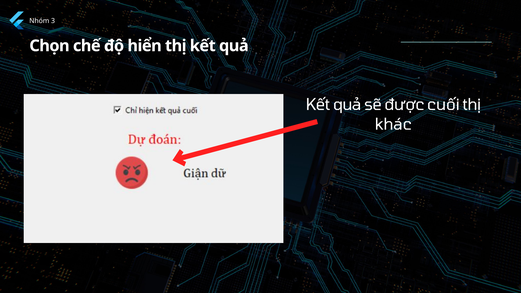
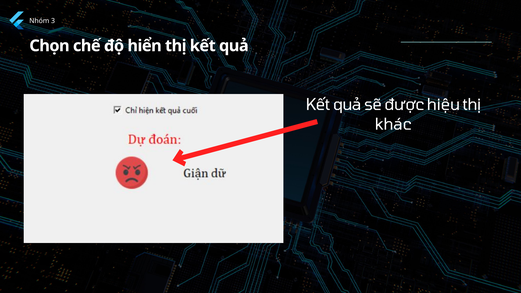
cuối: cuối -> hiệu (444, 105)
